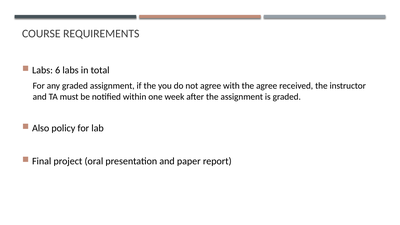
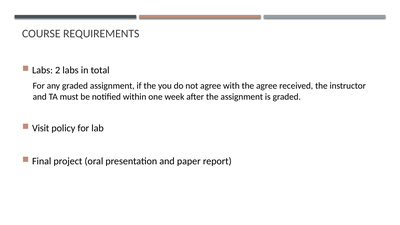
6: 6 -> 2 (58, 70)
Also: Also -> Visit (41, 128)
